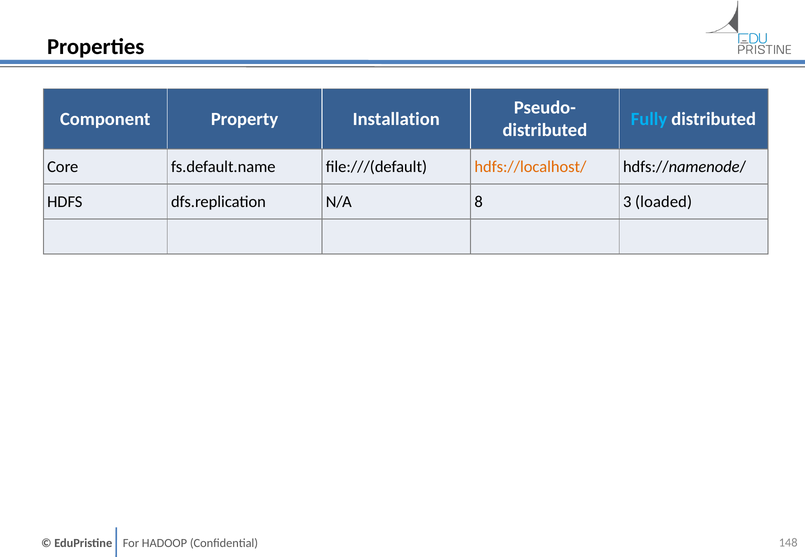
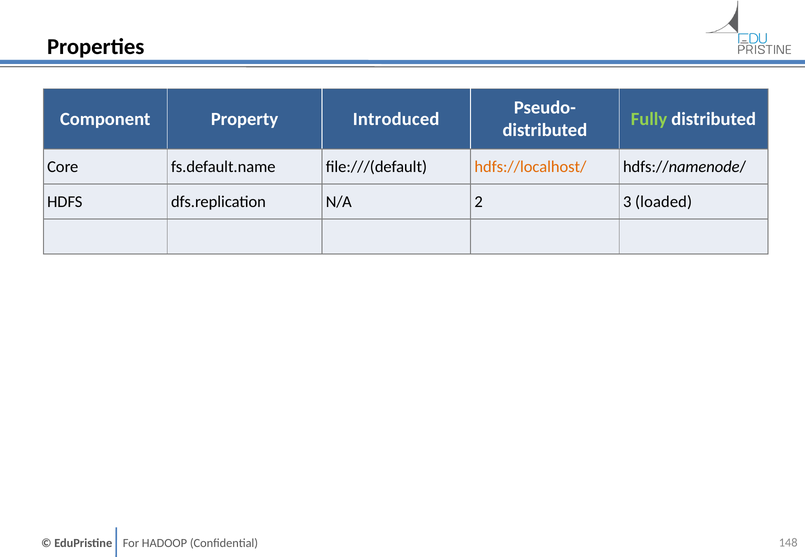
Installation: Installation -> Introduced (396, 119)
Fully colour: light blue -> light green (649, 119)
8: 8 -> 2 (479, 202)
